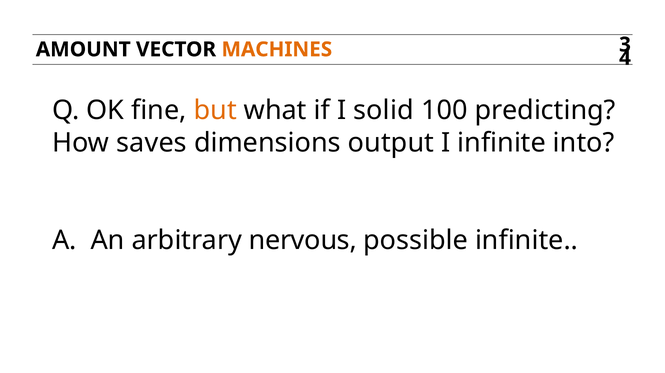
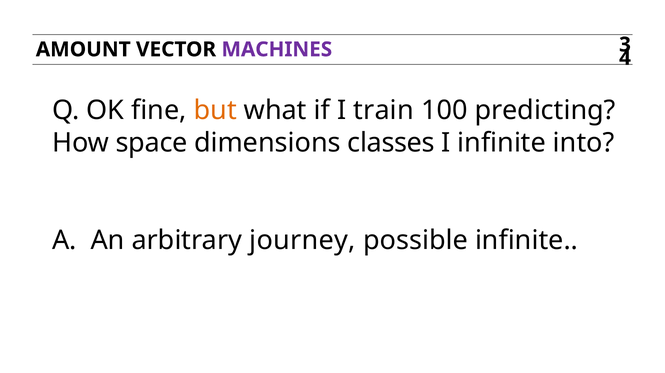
MACHINES colour: orange -> purple (277, 49)
solid: solid -> train (384, 111)
saves: saves -> space (152, 143)
output: output -> classes (391, 143)
nervous: nervous -> journey (303, 240)
